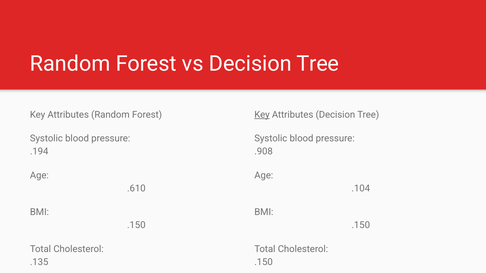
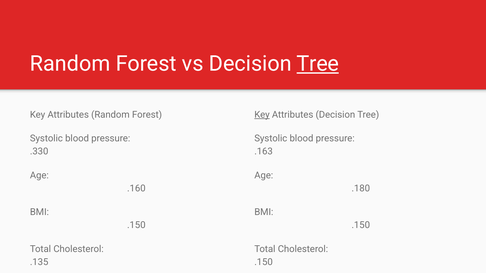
Tree underline: none -> present (318, 64)
.194: .194 -> .330 (39, 152)
.908: .908 -> .163 (264, 152)
.610: .610 -> .160 (136, 189)
.104: .104 -> .180 (361, 189)
